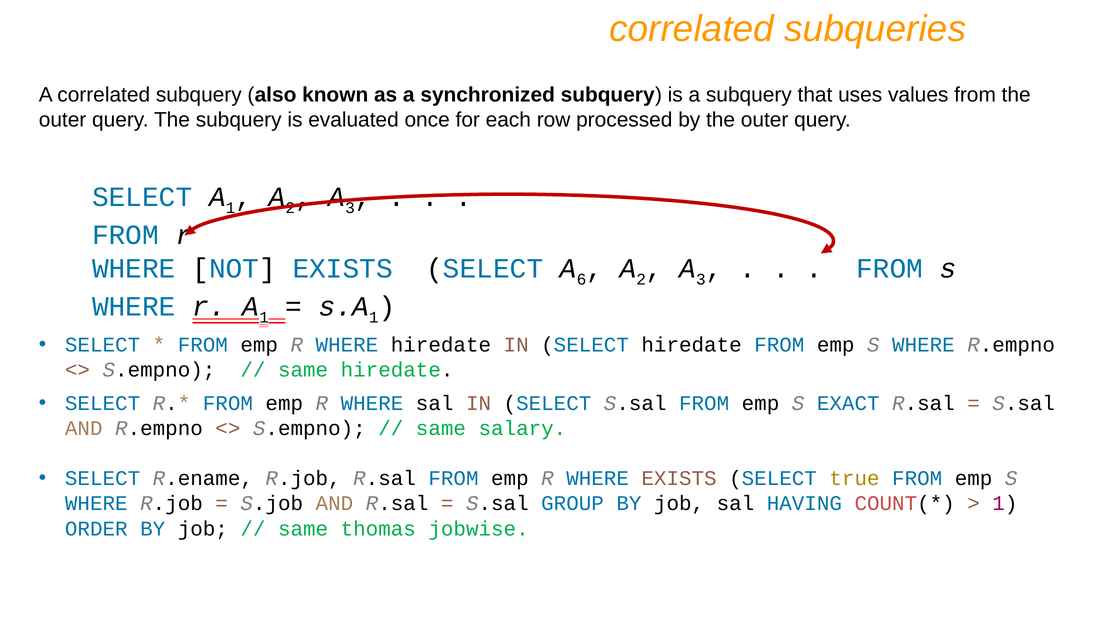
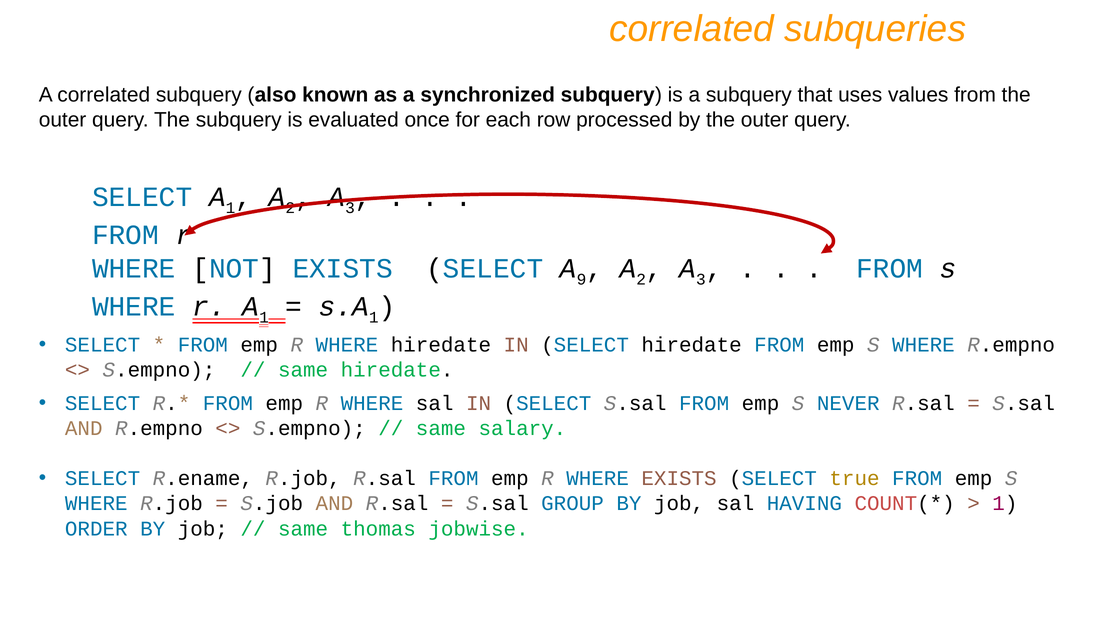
6: 6 -> 9 (581, 279)
EXACT: EXACT -> NEVER (848, 403)
